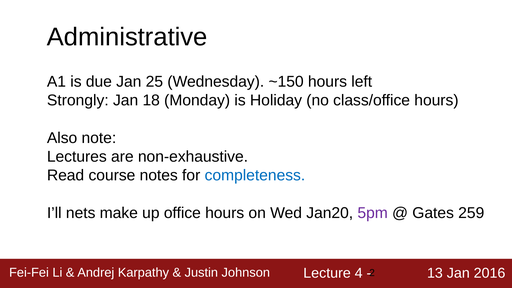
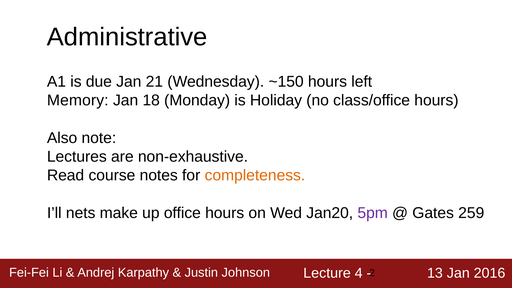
25: 25 -> 21 (154, 82)
Strongly: Strongly -> Memory (78, 100)
completeness colour: blue -> orange (255, 175)
